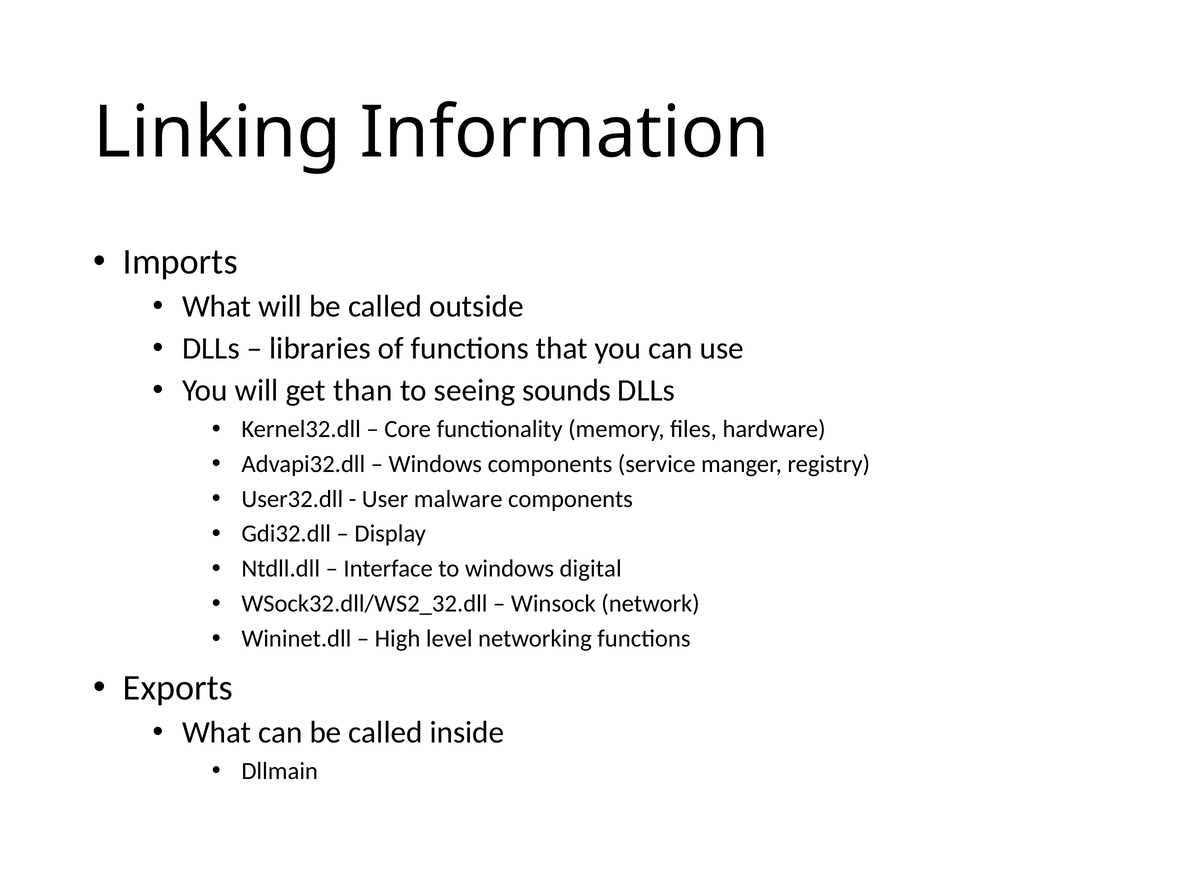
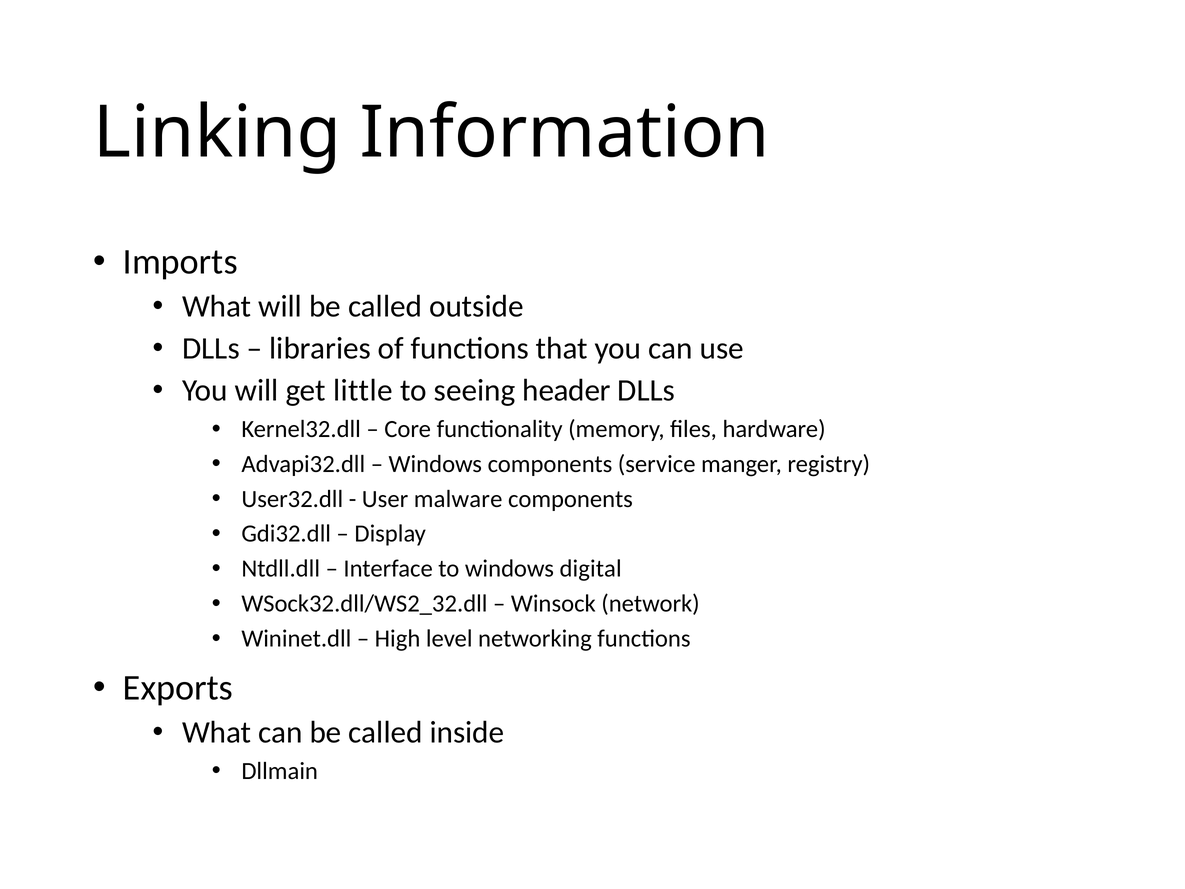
than: than -> little (363, 390)
sounds: sounds -> header (567, 390)
